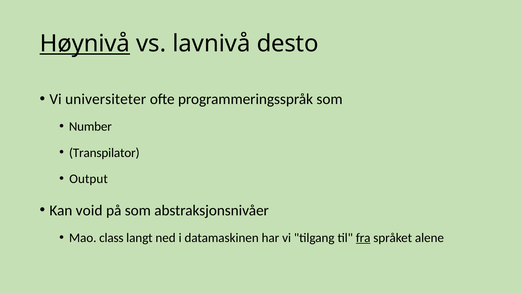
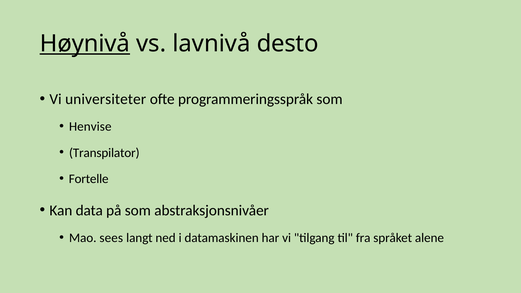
Number: Number -> Henvise (90, 127)
Output: Output -> Fortelle (89, 179)
void: void -> data (89, 211)
class: class -> sees (111, 238)
fra underline: present -> none (363, 238)
